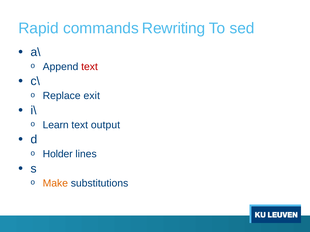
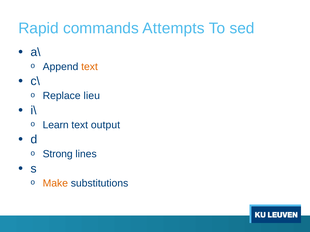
Rewriting: Rewriting -> Attempts (174, 28)
text colour: red -> orange (90, 67)
exit: exit -> lieu (92, 96)
Holder: Holder -> Strong (58, 154)
